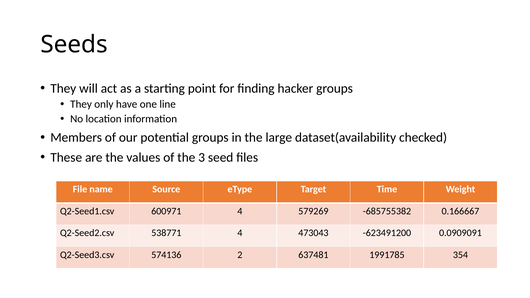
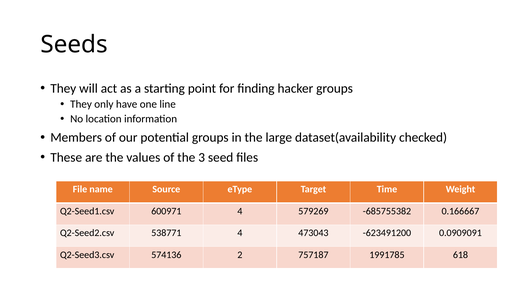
637481: 637481 -> 757187 (313, 255)
354: 354 -> 618 (460, 255)
